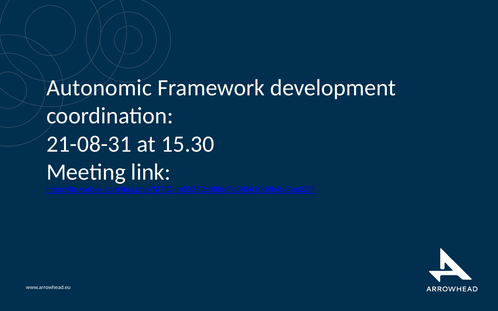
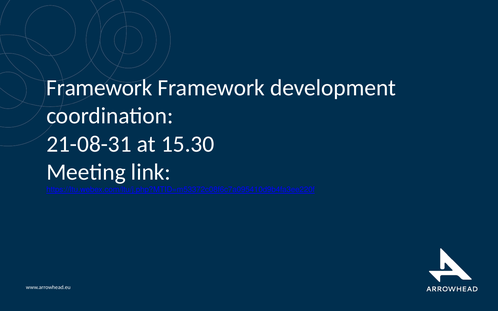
Autonomic: Autonomic -> Framework (99, 88)
